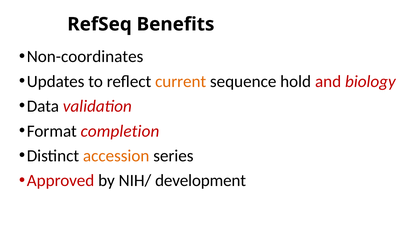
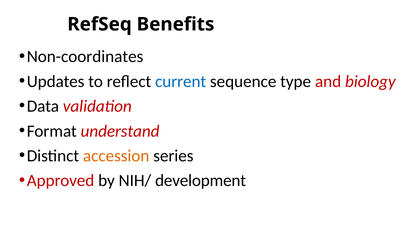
current colour: orange -> blue (181, 82)
hold: hold -> type (296, 82)
completion: completion -> understand (120, 131)
